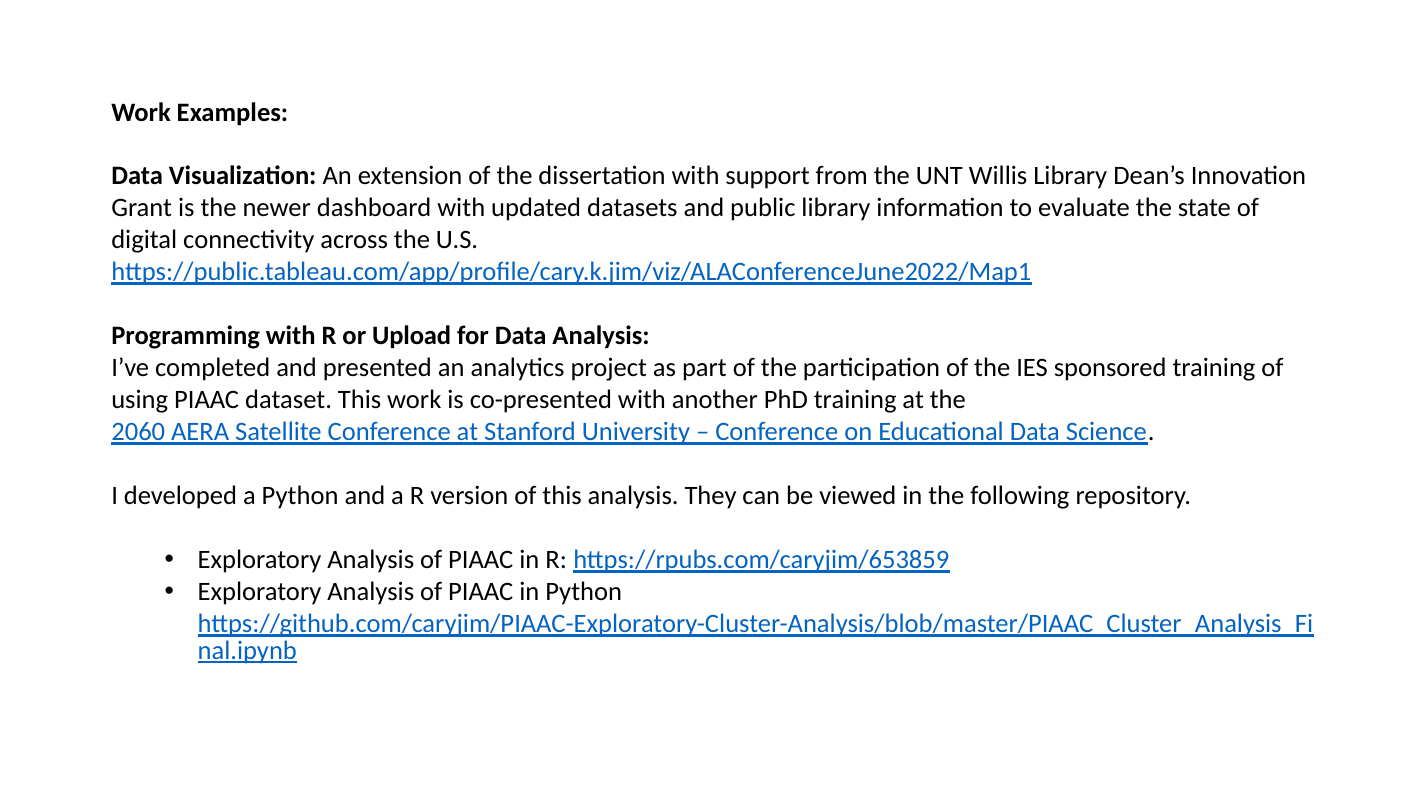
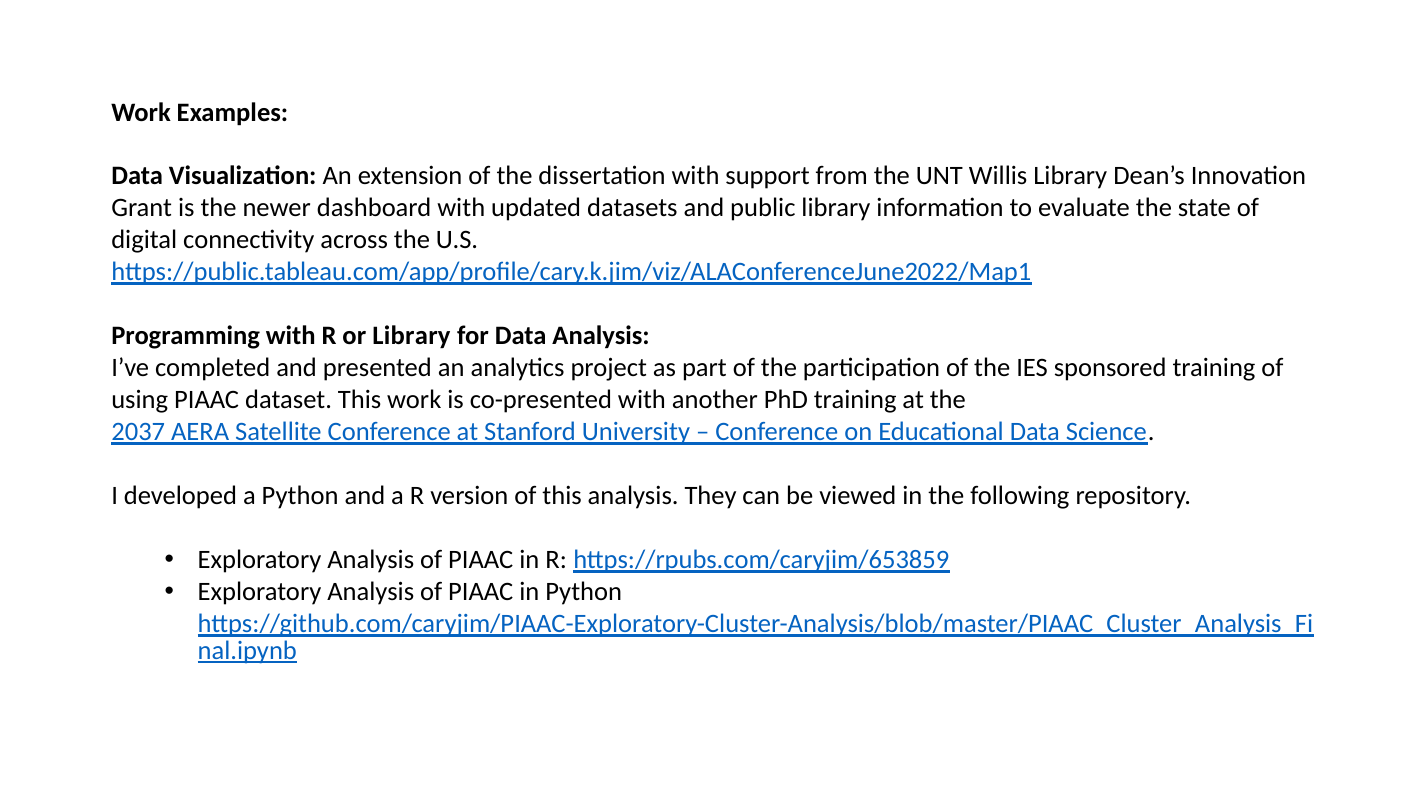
or Upload: Upload -> Library (411, 336)
2060: 2060 -> 2037 (138, 432)
